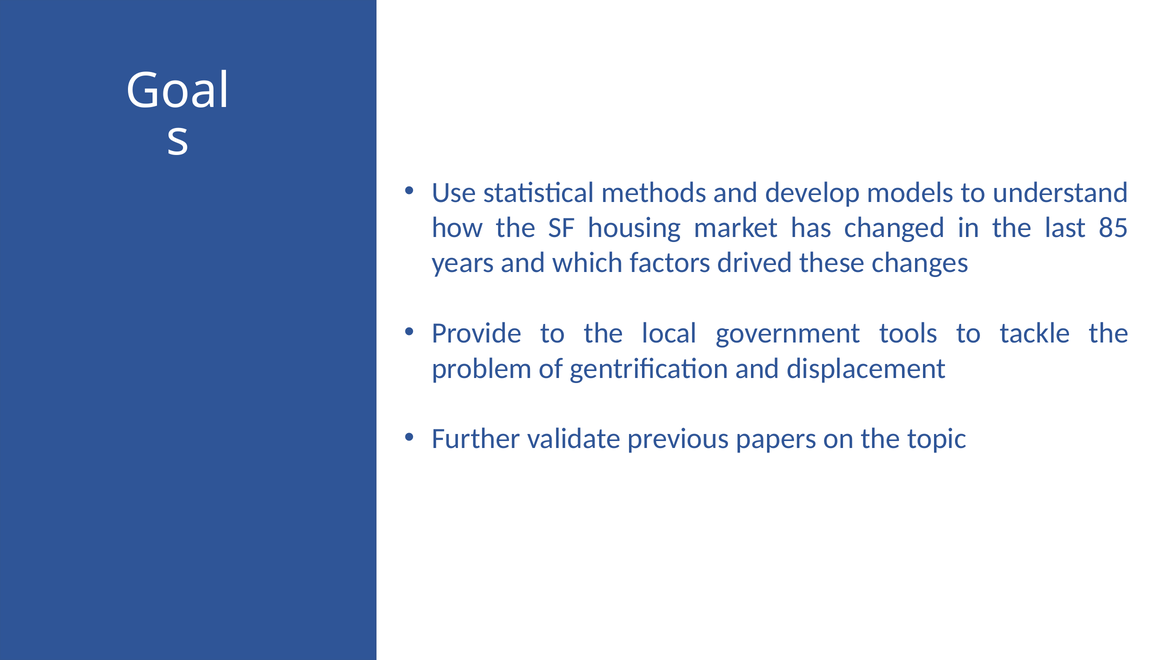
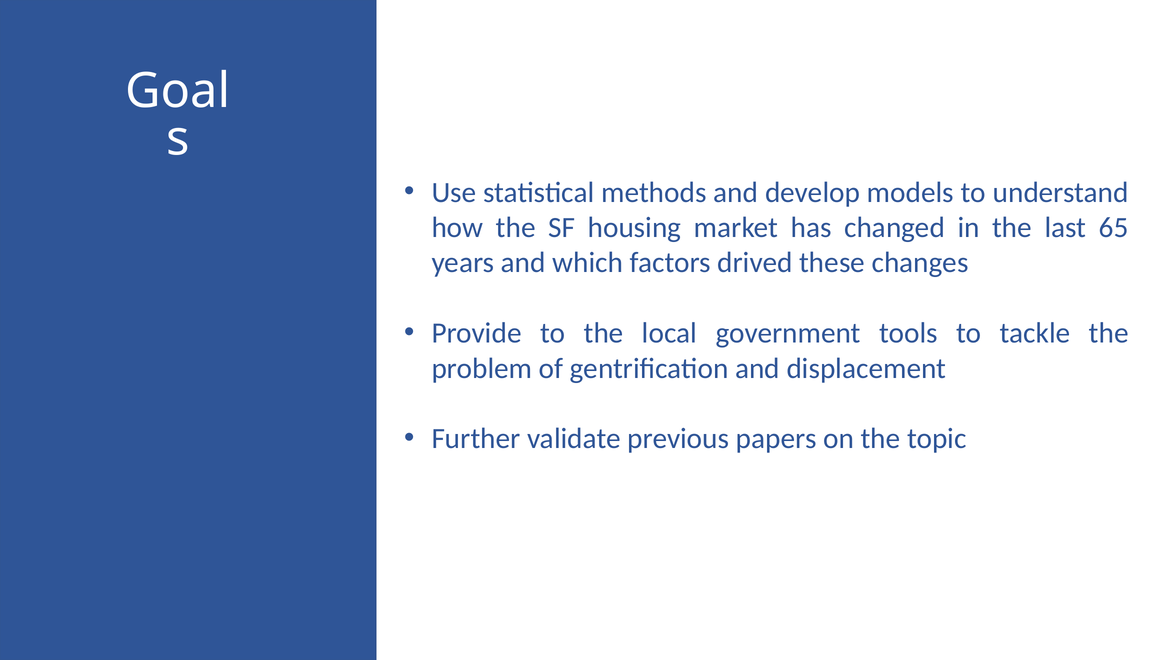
85: 85 -> 65 (1114, 228)
